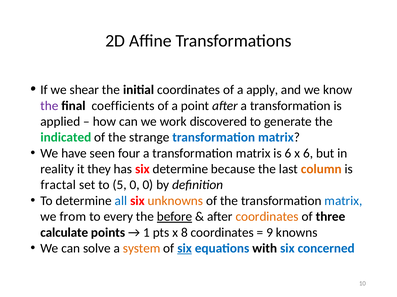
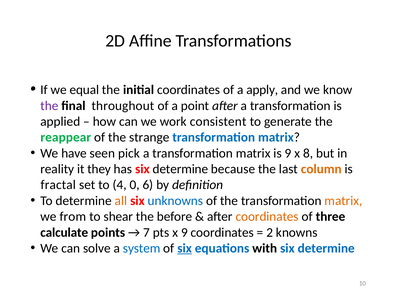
shear: shear -> equal (84, 90)
coefficients: coefficients -> throughout (123, 106)
discovered: discovered -> consistent (218, 122)
indicated: indicated -> reappear (66, 138)
four: four -> pick (129, 154)
is 6: 6 -> 9 (288, 154)
x 6: 6 -> 8 (308, 154)
5: 5 -> 4 (120, 185)
0 0: 0 -> 6 (148, 185)
all colour: blue -> orange (121, 201)
unknowns colour: orange -> blue (175, 201)
matrix colour: blue -> orange (343, 201)
every: every -> shear (118, 217)
before underline: present -> none (175, 217)
1: 1 -> 7 (146, 233)
x 8: 8 -> 9 (184, 233)
9: 9 -> 2 (270, 233)
system colour: orange -> blue (142, 249)
concerned: concerned -> determine (326, 249)
